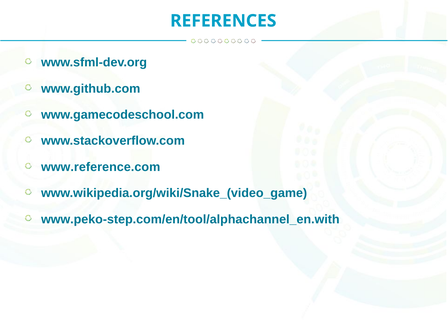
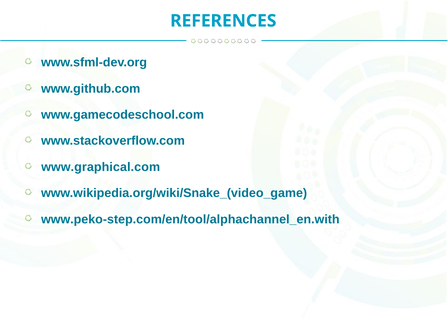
www.reference.com: www.reference.com -> www.graphical.com (101, 167)
